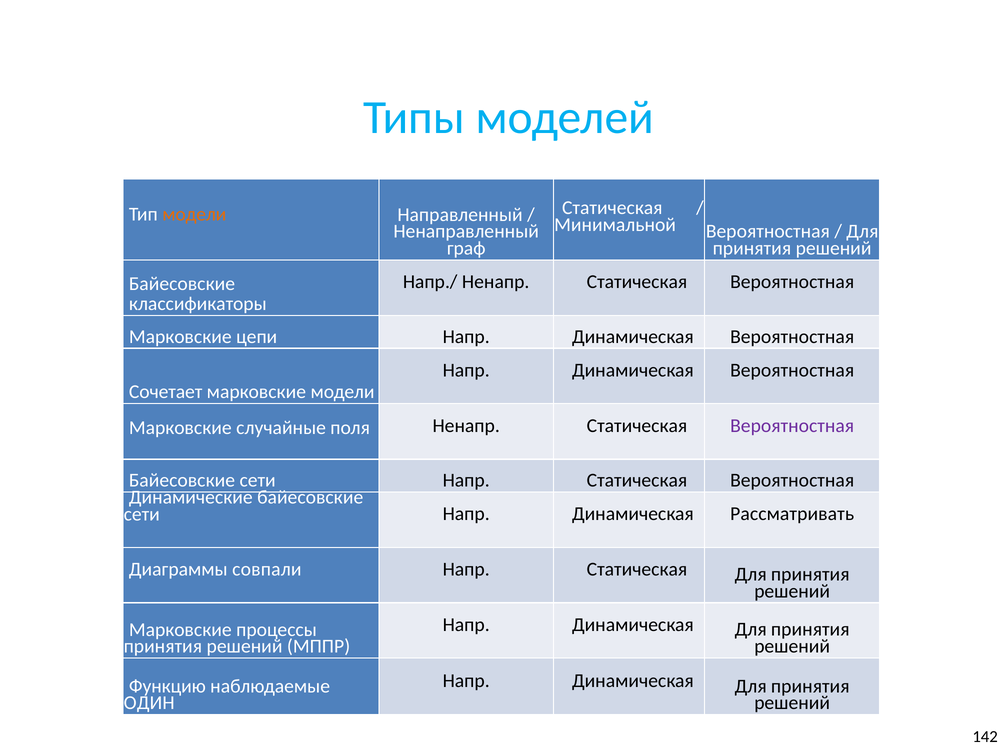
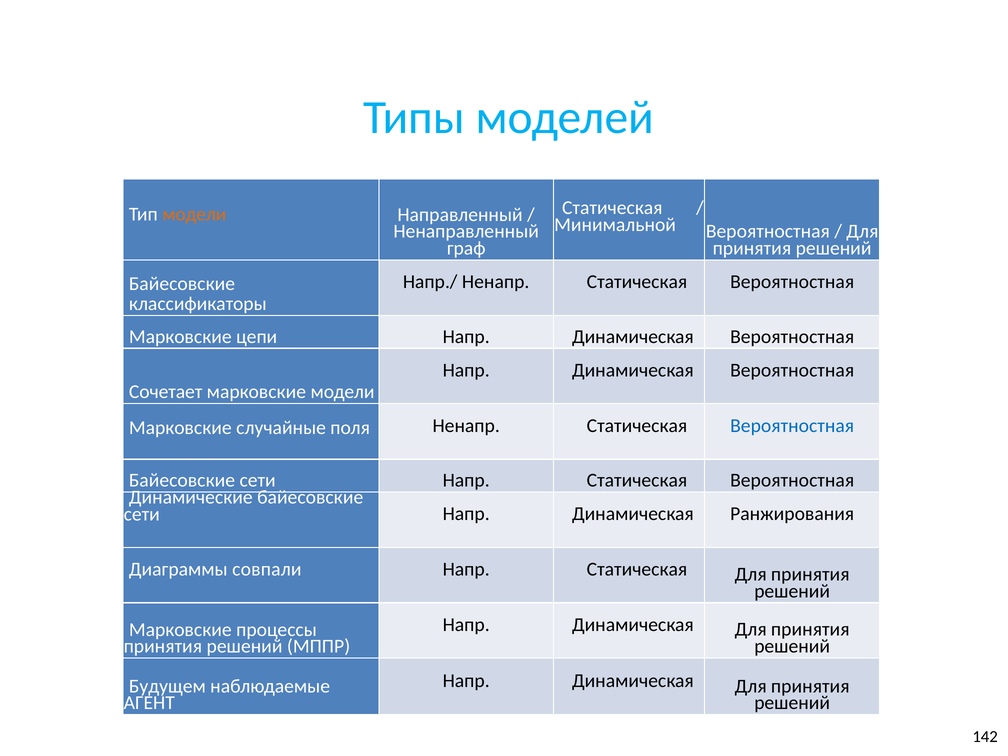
Вероятностная colour: purple -> blue (792, 426)
Рассматривать: Рассматривать -> Ранжирования (792, 514)
Функцию: Функцию -> Будущем (167, 686)
ОДИН: ОДИН -> АГЕНТ (149, 703)
